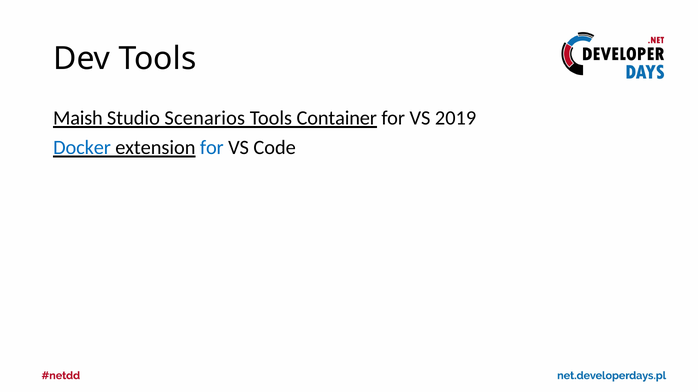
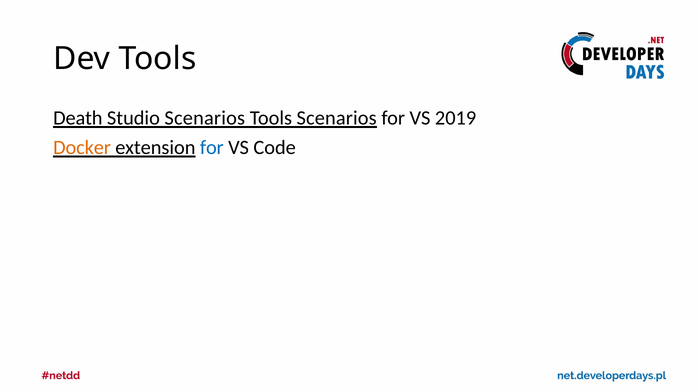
Maish: Maish -> Death (78, 118)
Tools Container: Container -> Scenarios (337, 118)
Docker colour: blue -> orange (82, 148)
